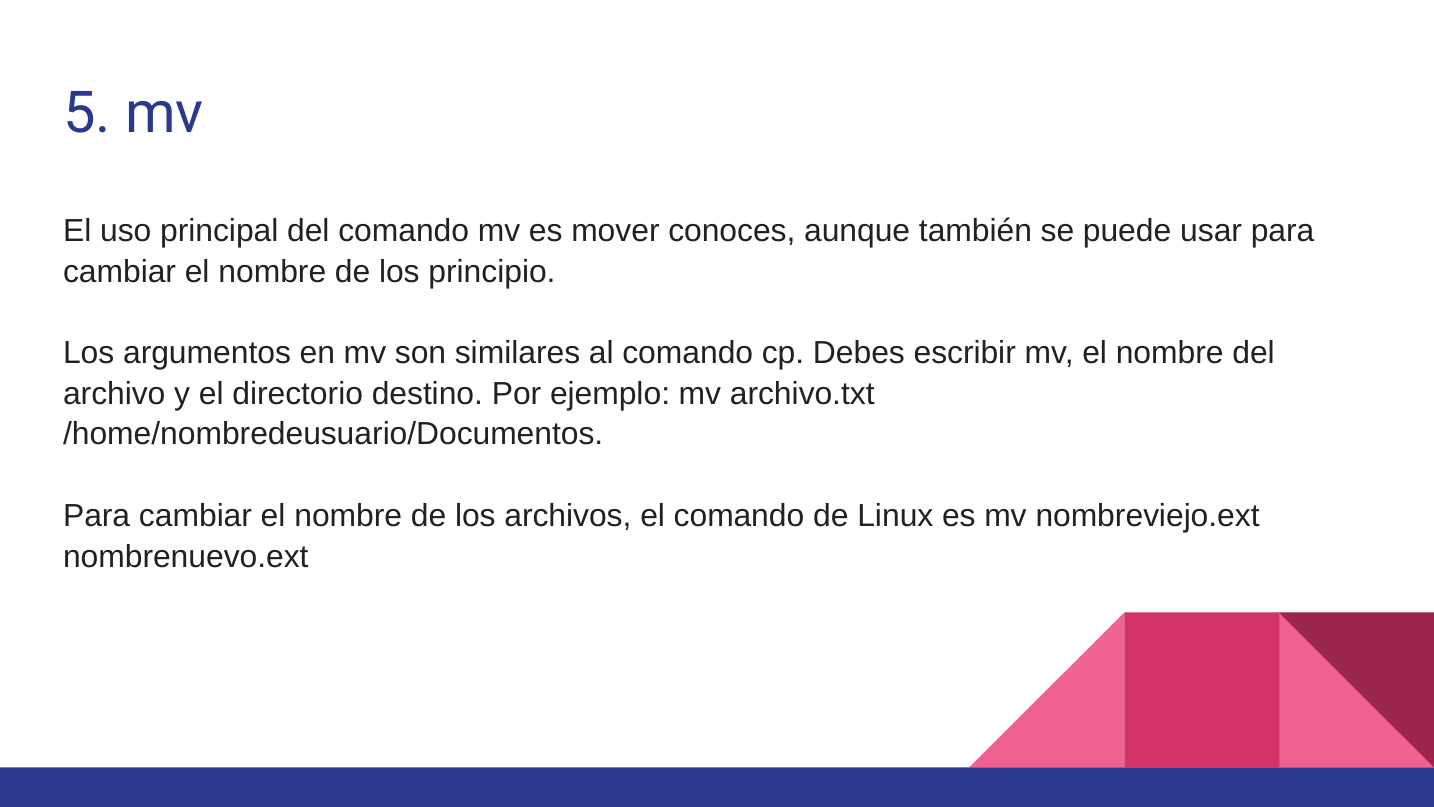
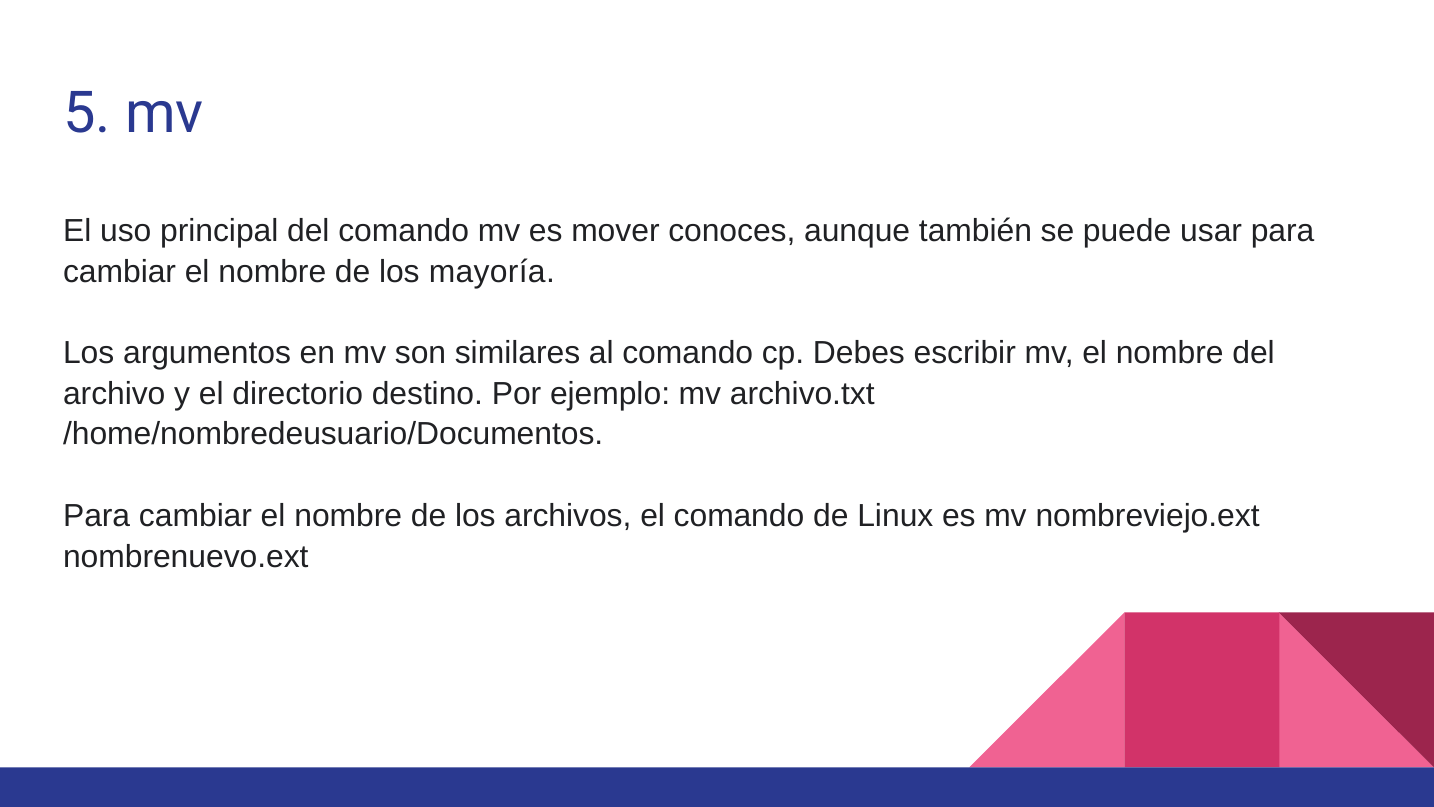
principio: principio -> mayoría (492, 271)
